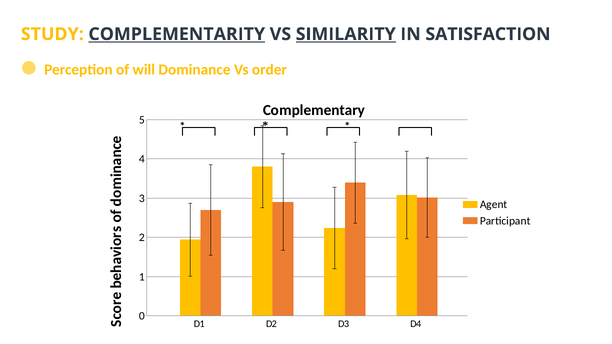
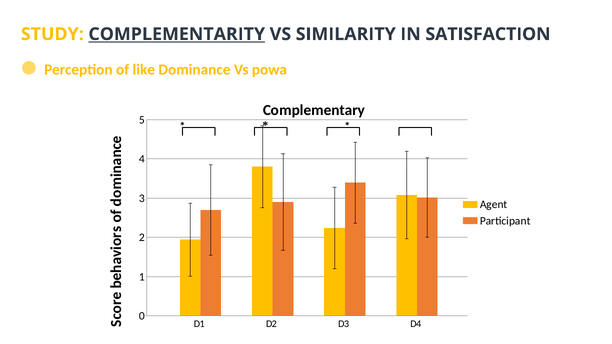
SIMILARITY underline: present -> none (346, 34)
will: will -> like (144, 70)
order: order -> powa (269, 70)
